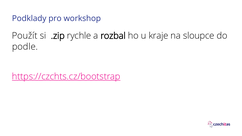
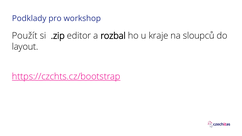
rychle: rychle -> editor (79, 36)
sloupce: sloupce -> sloupců (199, 36)
podle: podle -> layout (25, 47)
